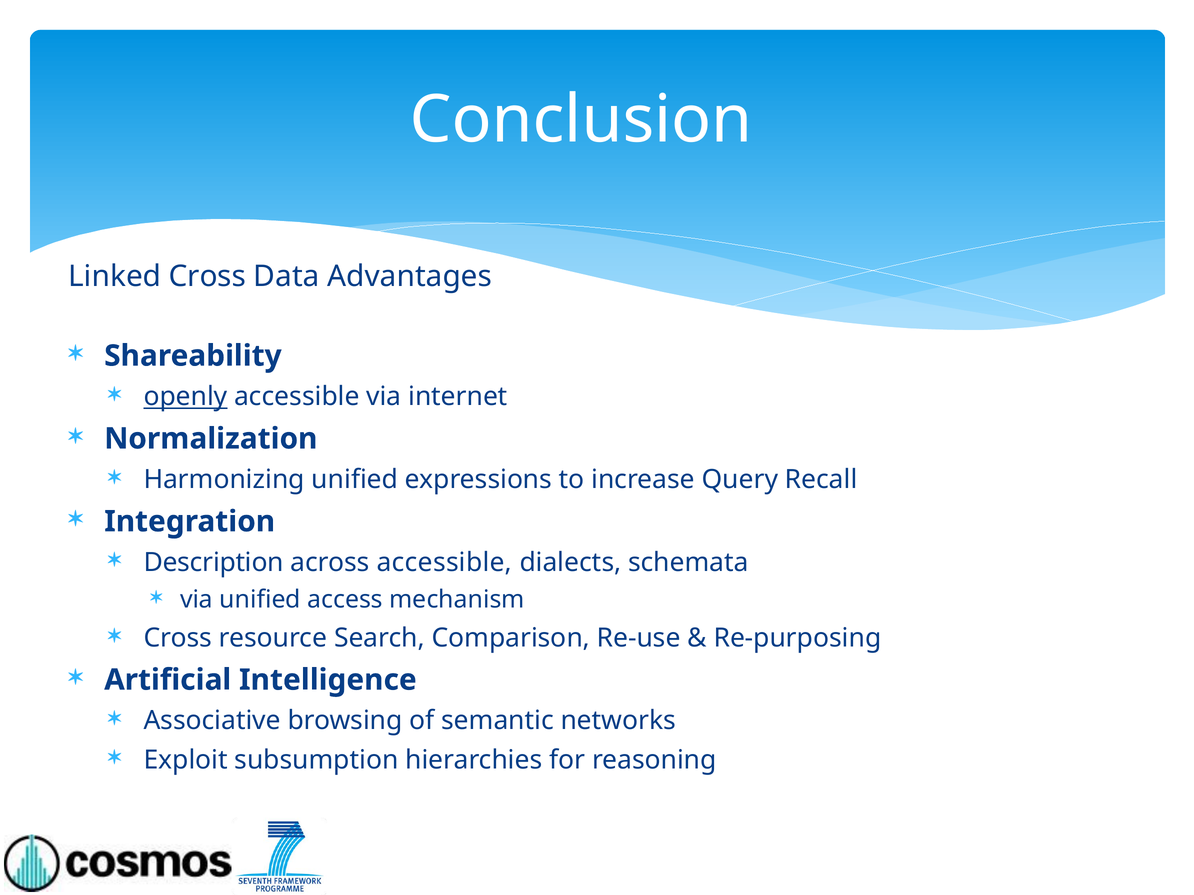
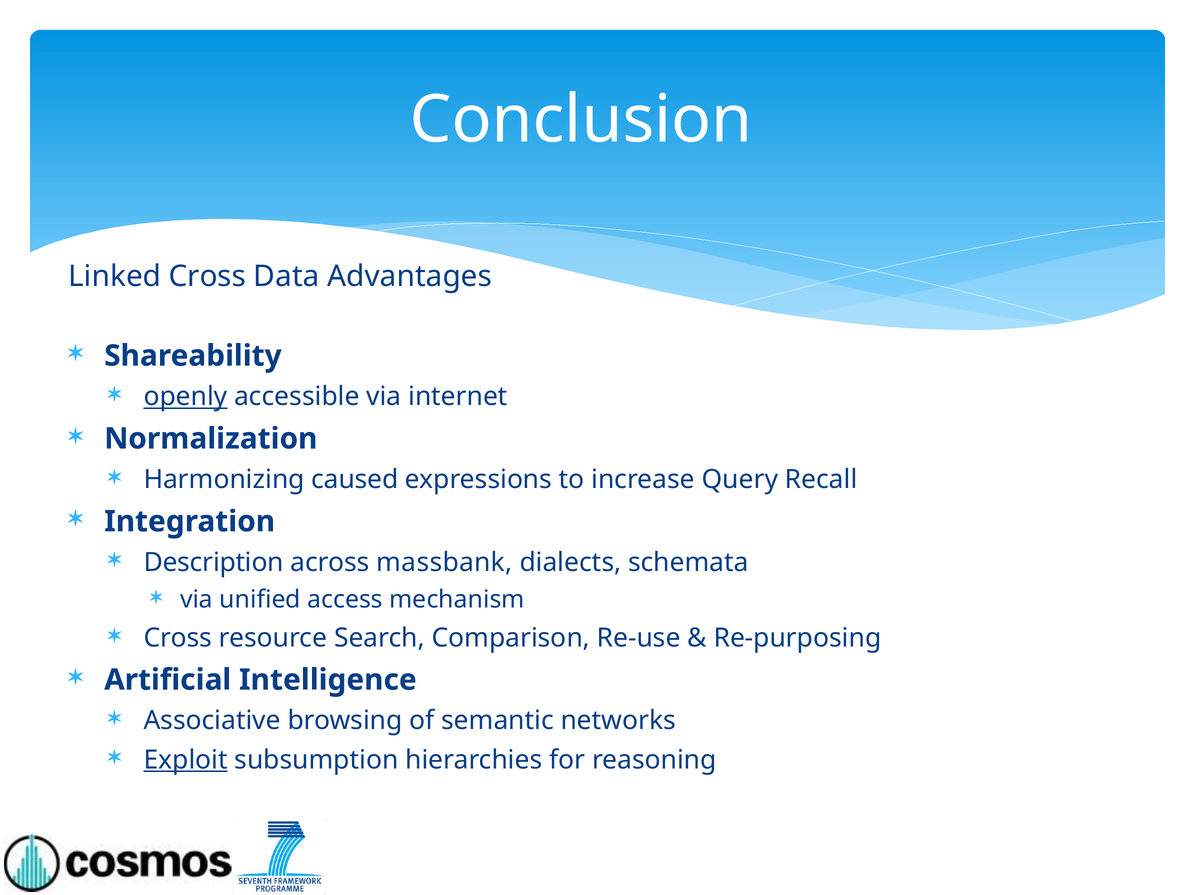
Harmonizing unified: unified -> caused (355, 480)
across accessible: accessible -> massbank (444, 563)
Exploit underline: none -> present (186, 760)
